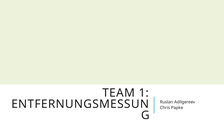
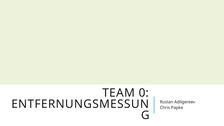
1: 1 -> 0 (144, 93)
